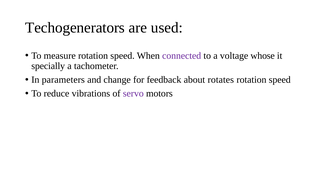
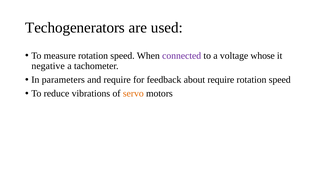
specially: specially -> negative (48, 66)
and change: change -> require (117, 80)
about rotates: rotates -> require (221, 80)
servo colour: purple -> orange (133, 94)
